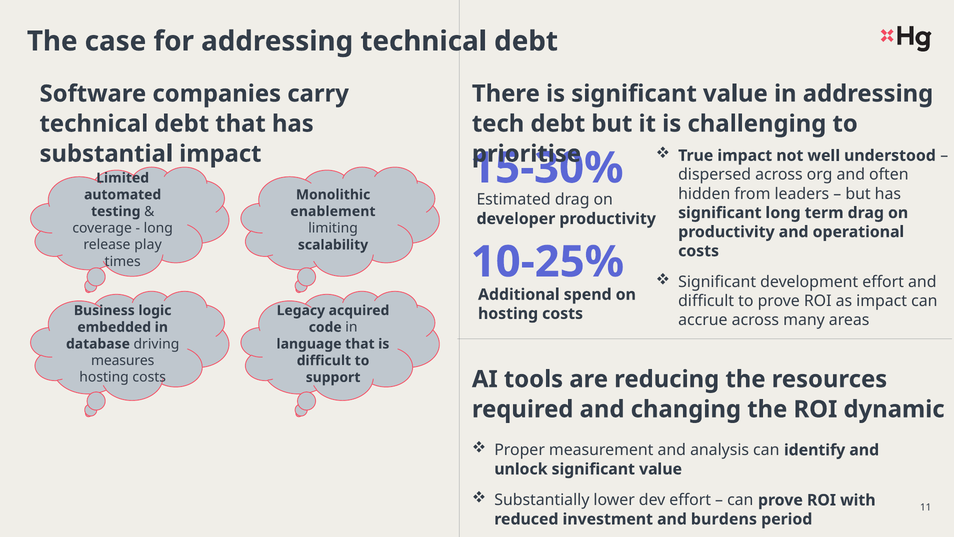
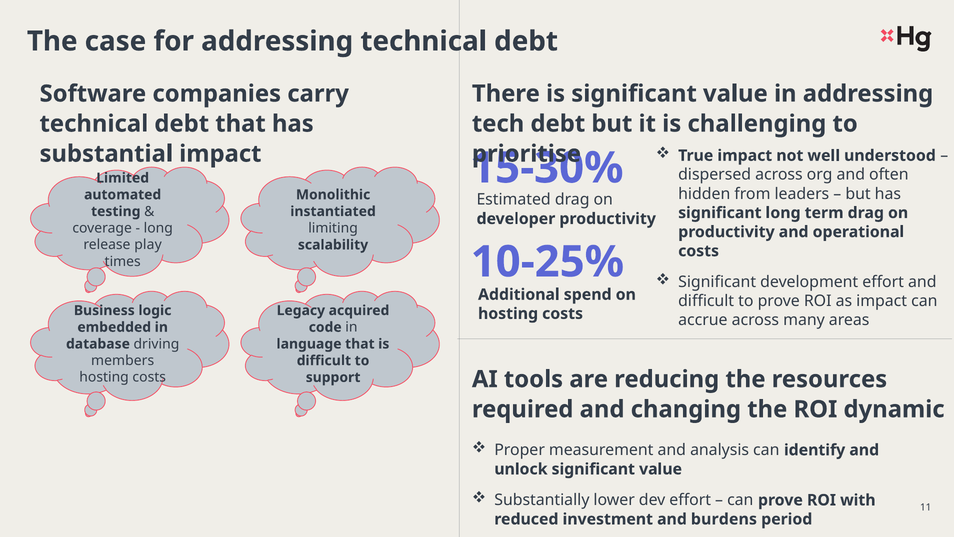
enablement: enablement -> instantiated (333, 211)
measures: measures -> members (123, 360)
